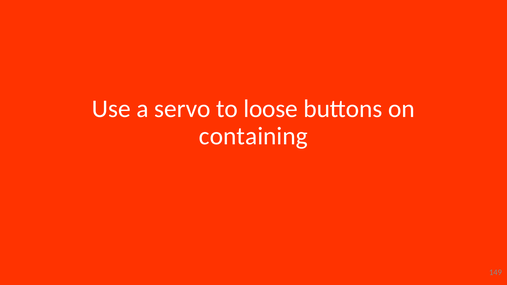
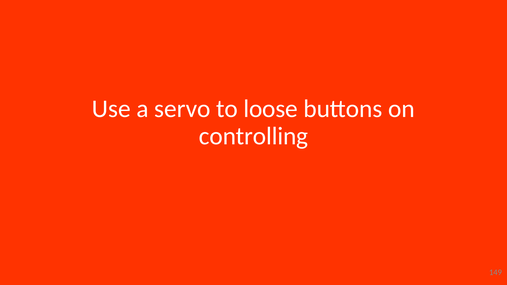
containing: containing -> controlling (254, 136)
